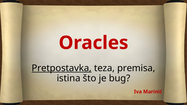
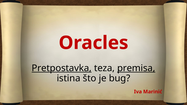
premisa underline: none -> present (136, 68)
